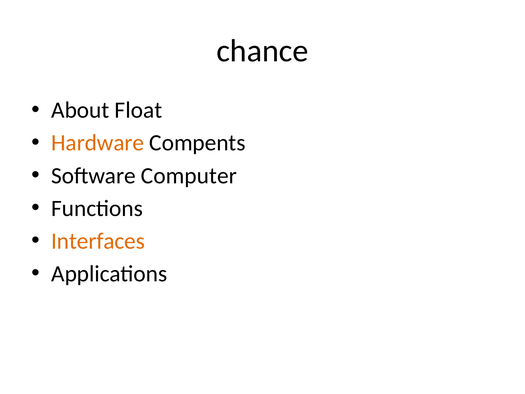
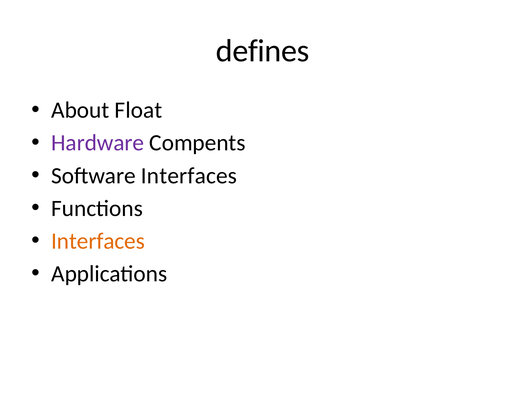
chance: chance -> defines (263, 51)
Hardware colour: orange -> purple (98, 143)
Software Computer: Computer -> Interfaces (189, 176)
